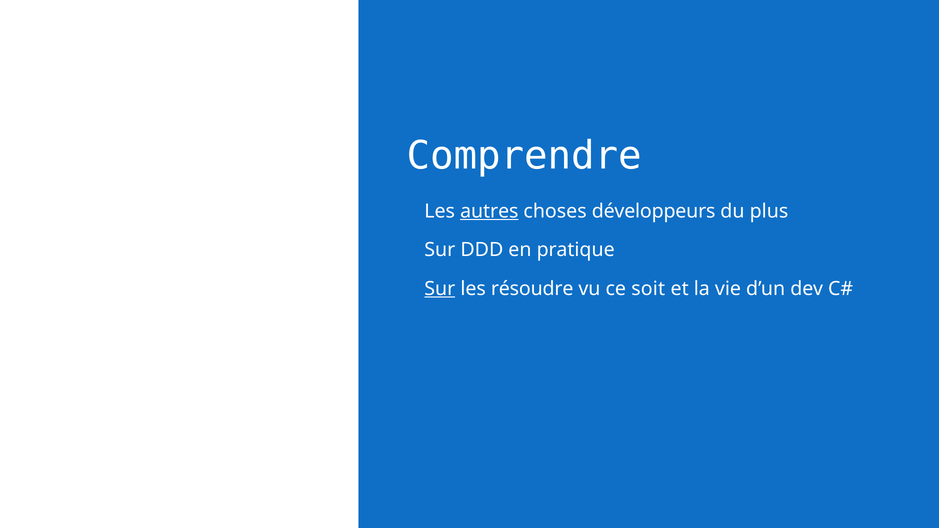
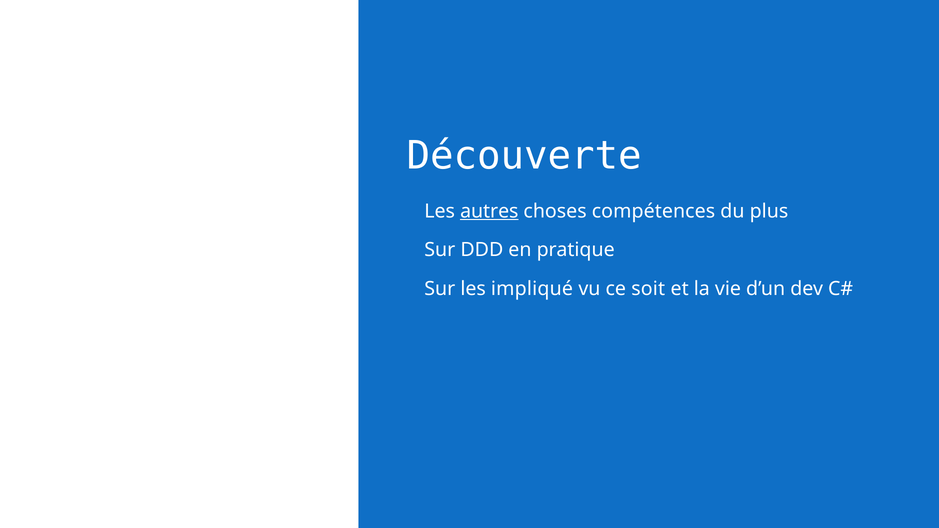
Comprendre: Comprendre -> Découverte (524, 156)
développeurs: développeurs -> compétences (653, 211)
Sur underline: present -> none (440, 289)
résoudre: résoudre -> impliqué (532, 289)
